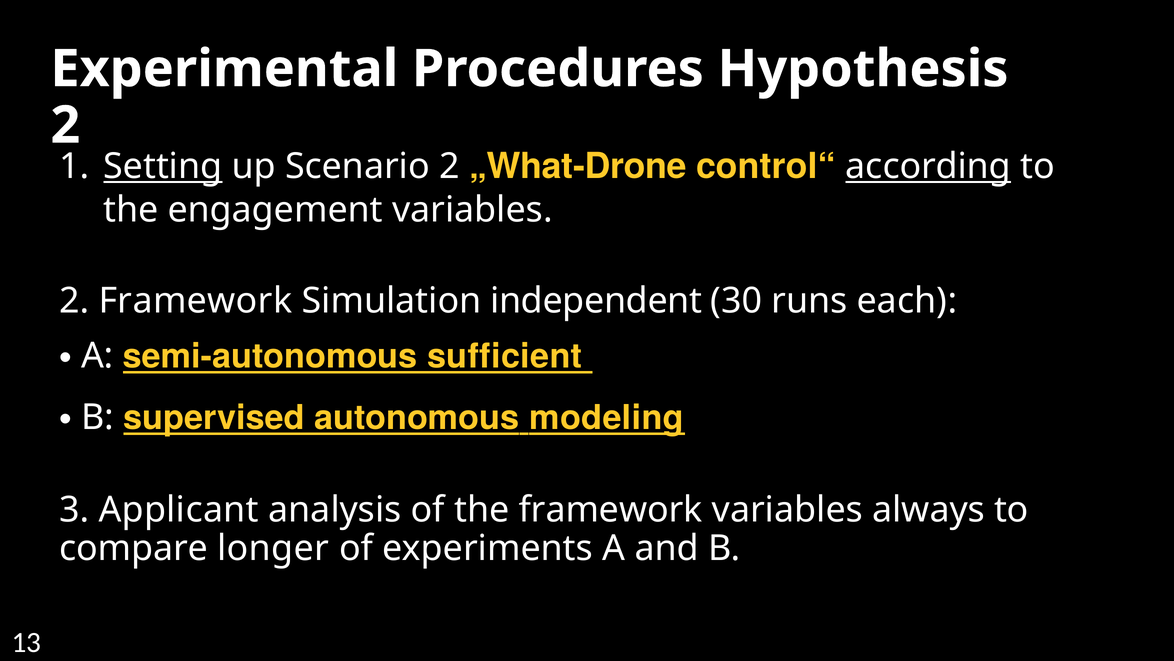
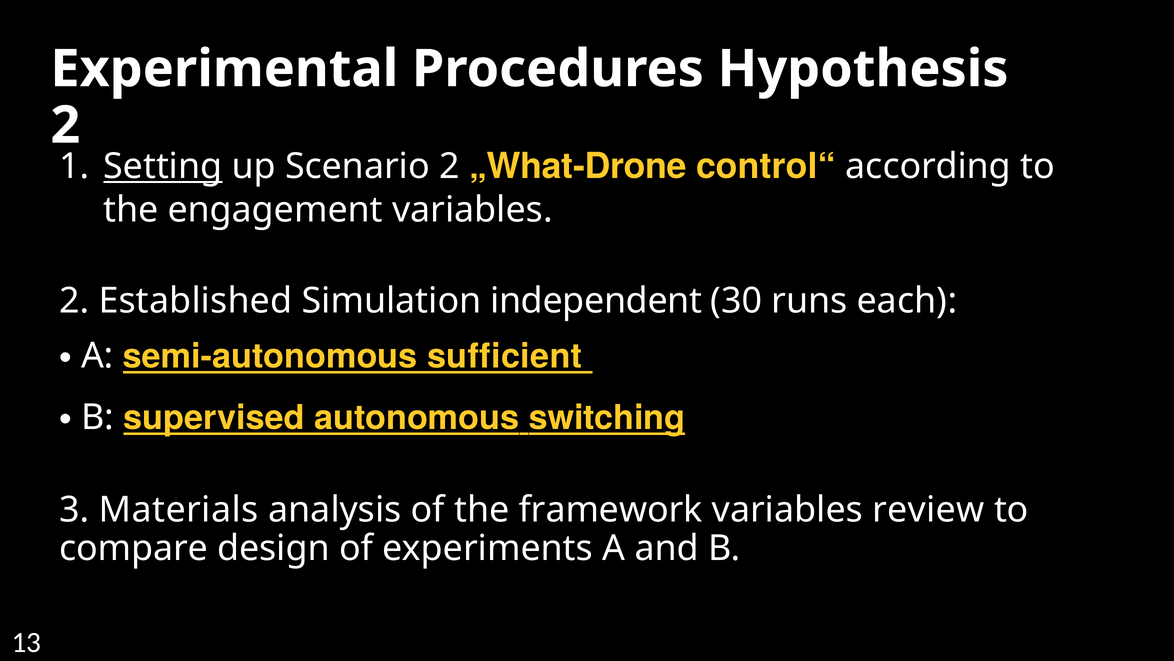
according underline: present -> none (928, 166)
2 Framework: Framework -> Established (195, 301)
modeling: modeling -> switching (607, 418)
Applicant: Applicant -> Materials (179, 509)
always: always -> review (928, 509)
longer: longer -> design (273, 548)
